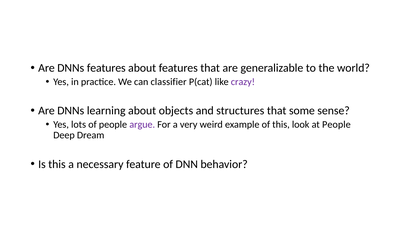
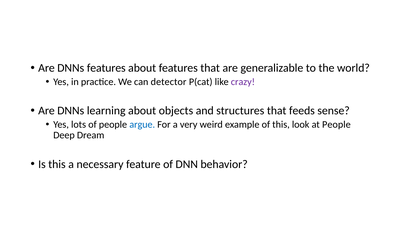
classifier: classifier -> detector (169, 82)
some: some -> feeds (302, 111)
argue colour: purple -> blue (142, 125)
